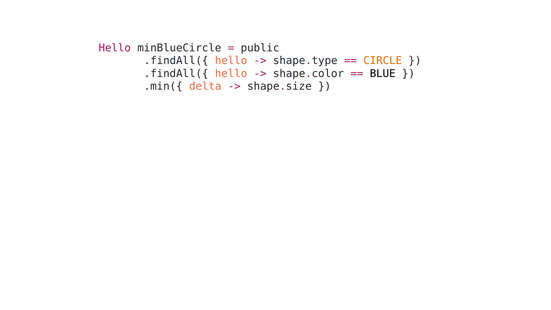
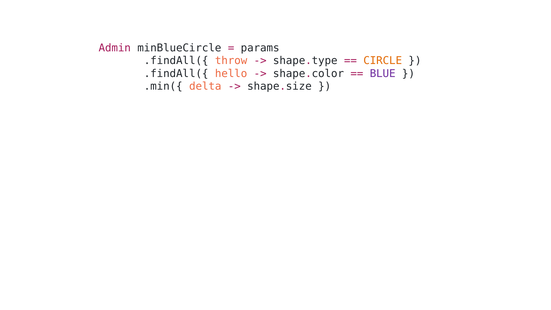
Hello: Hello -> Admin (115, 48)
public: public -> params (260, 48)
hello: hello -> throw (231, 61)
BLUE colour: black -> purple (383, 74)
